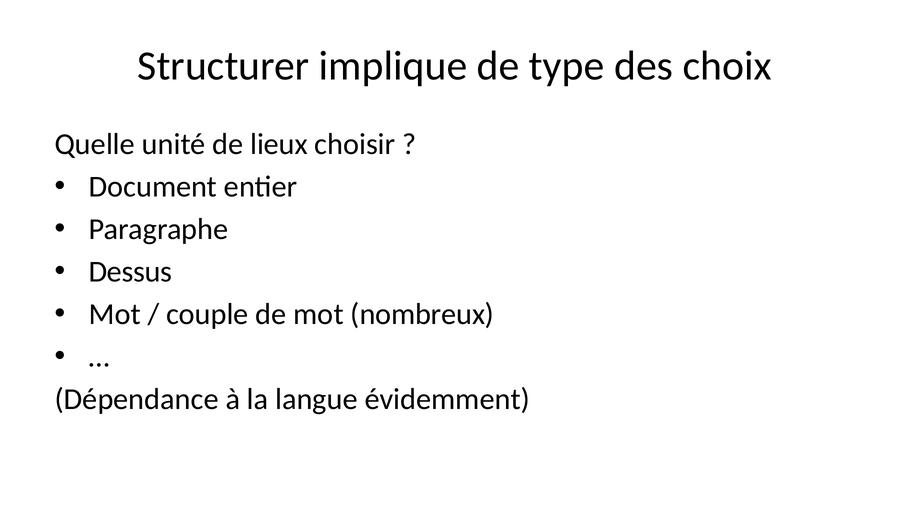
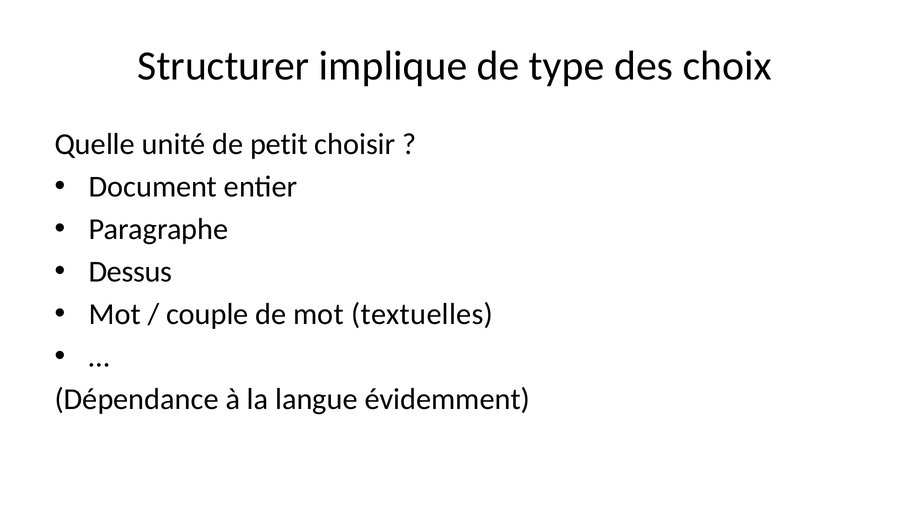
lieux: lieux -> petit (279, 144)
nombreux: nombreux -> textuelles (422, 314)
